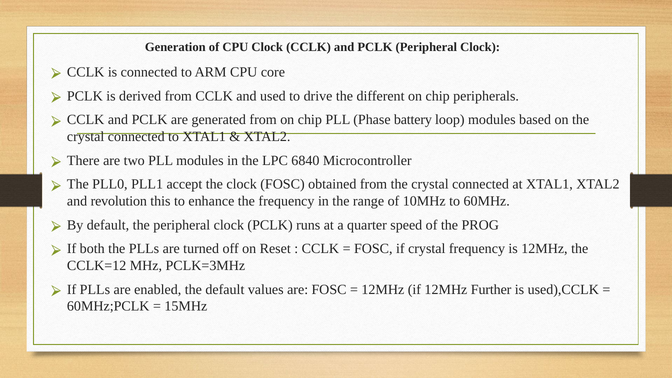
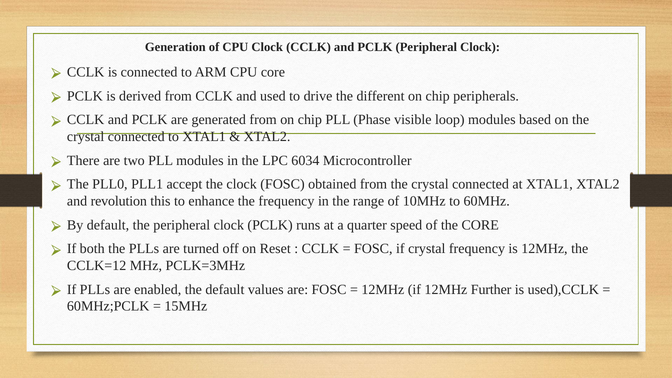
battery: battery -> visible (413, 120)
6840: 6840 -> 6034 (305, 160)
the PROG: PROG -> CORE (480, 225)
